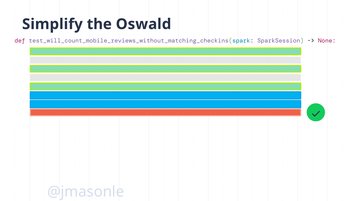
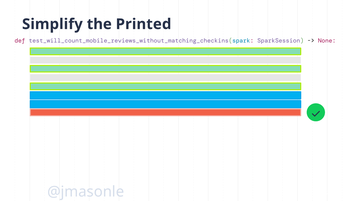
Oswald: Oswald -> Printed (144, 24)
